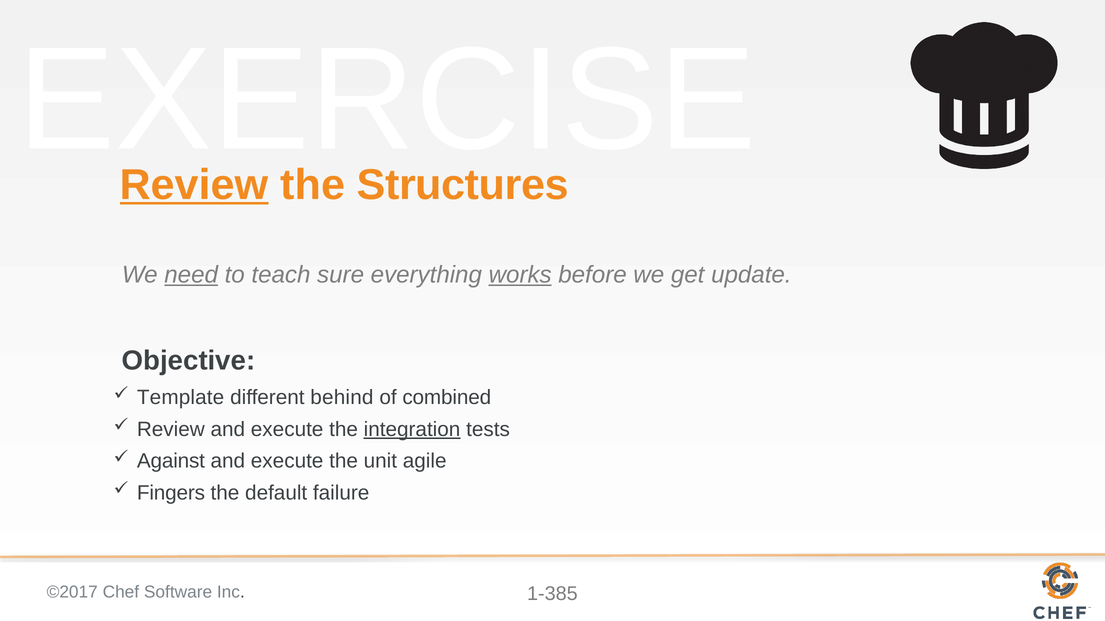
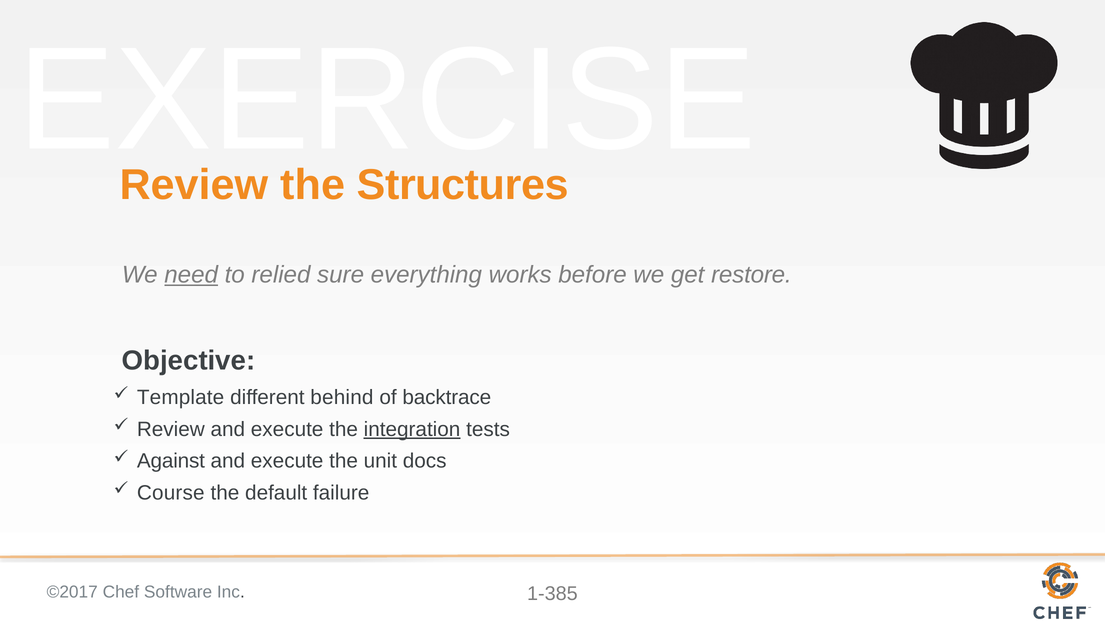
Review underline: present -> none (194, 185)
teach: teach -> relied (281, 275)
works underline: present -> none (520, 275)
update: update -> restore (751, 275)
combined: combined -> backtrace (447, 398)
agile: agile -> docs (425, 462)
Fingers: Fingers -> Course (171, 493)
